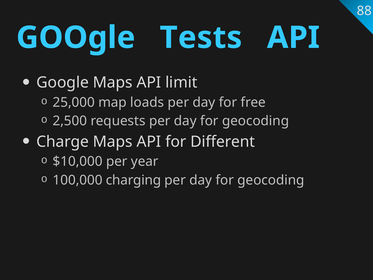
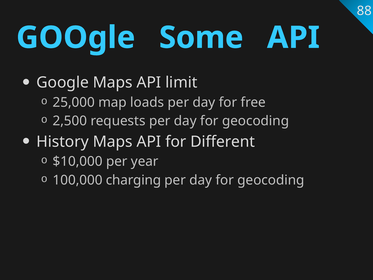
Tests: Tests -> Some (201, 38)
Charge: Charge -> History (63, 142)
